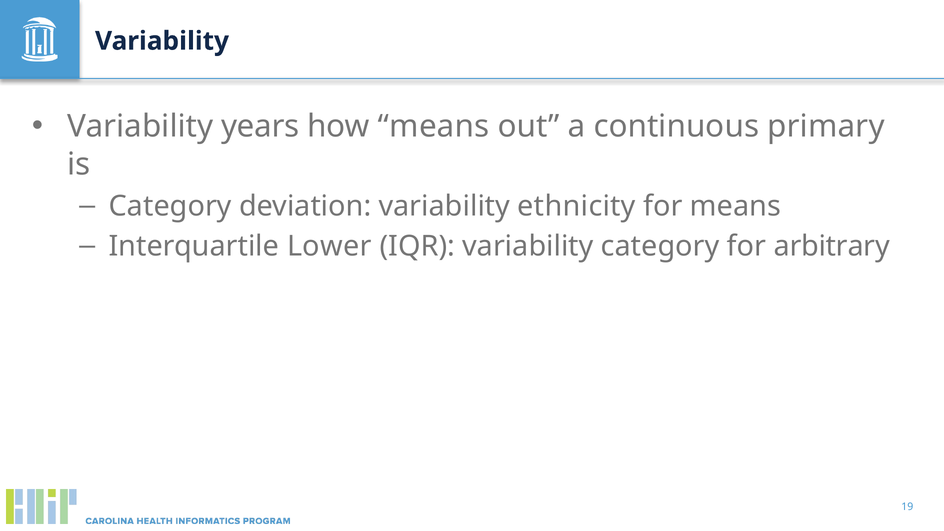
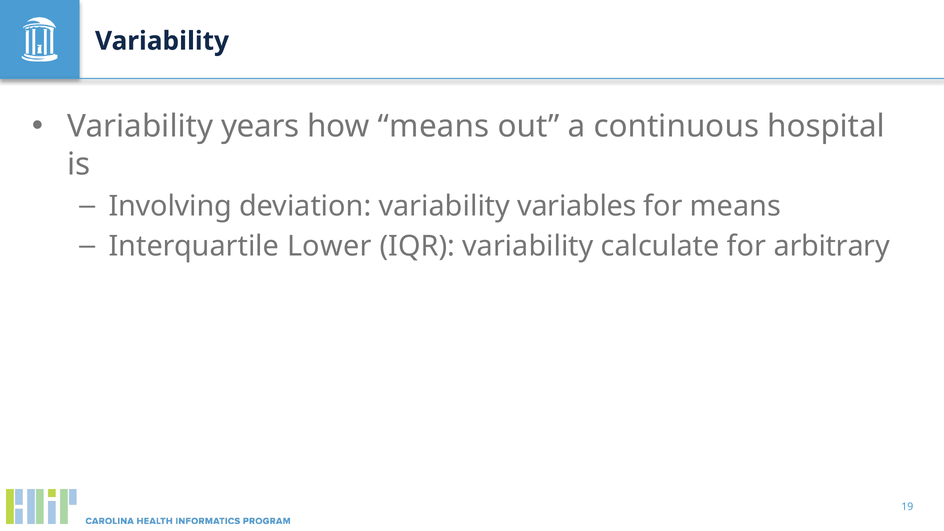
primary: primary -> hospital (826, 127)
Category: Category -> Involving (170, 206)
ethnicity: ethnicity -> variables (577, 206)
variability category: category -> calculate (660, 246)
